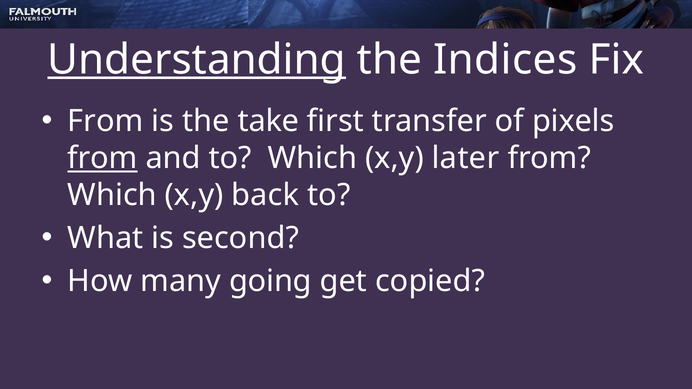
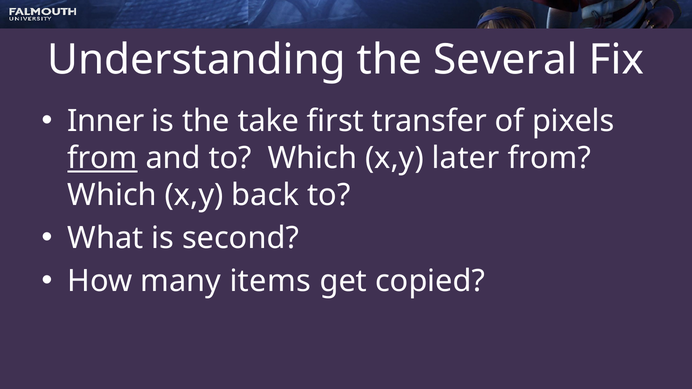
Understanding underline: present -> none (197, 60)
Indices: Indices -> Several (505, 60)
From: From -> Inner (106, 121)
going: going -> items (270, 281)
